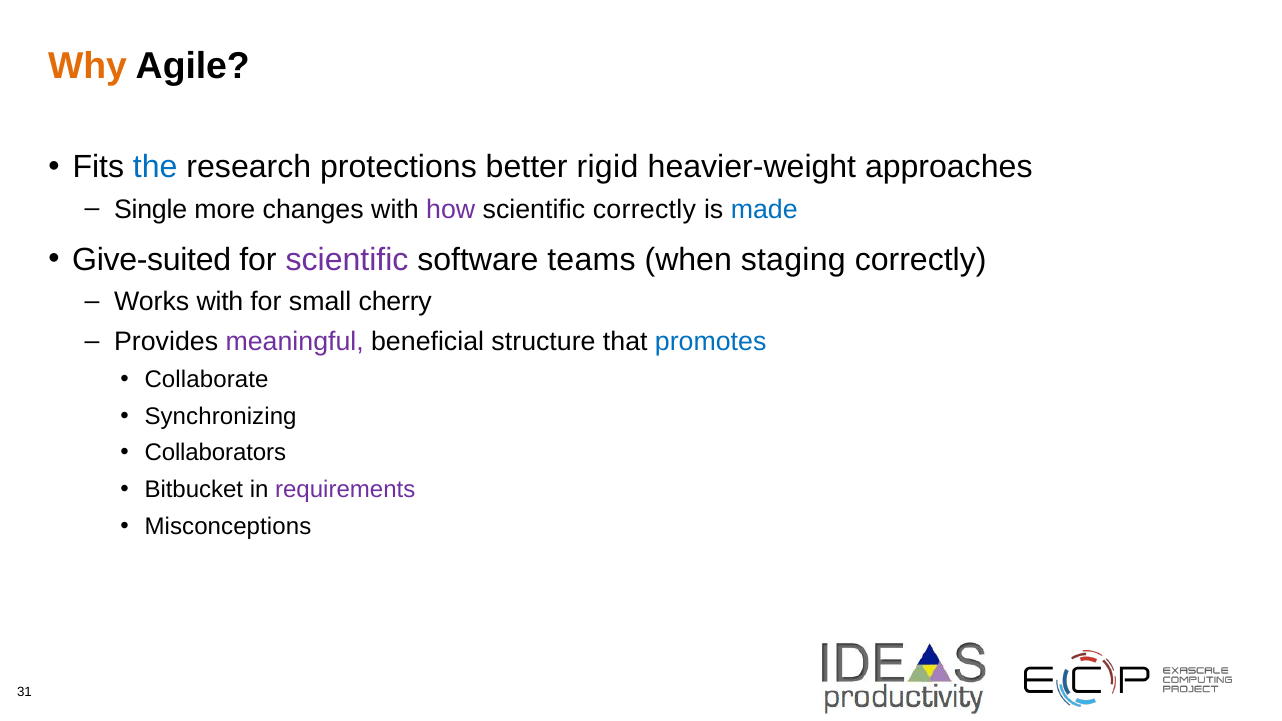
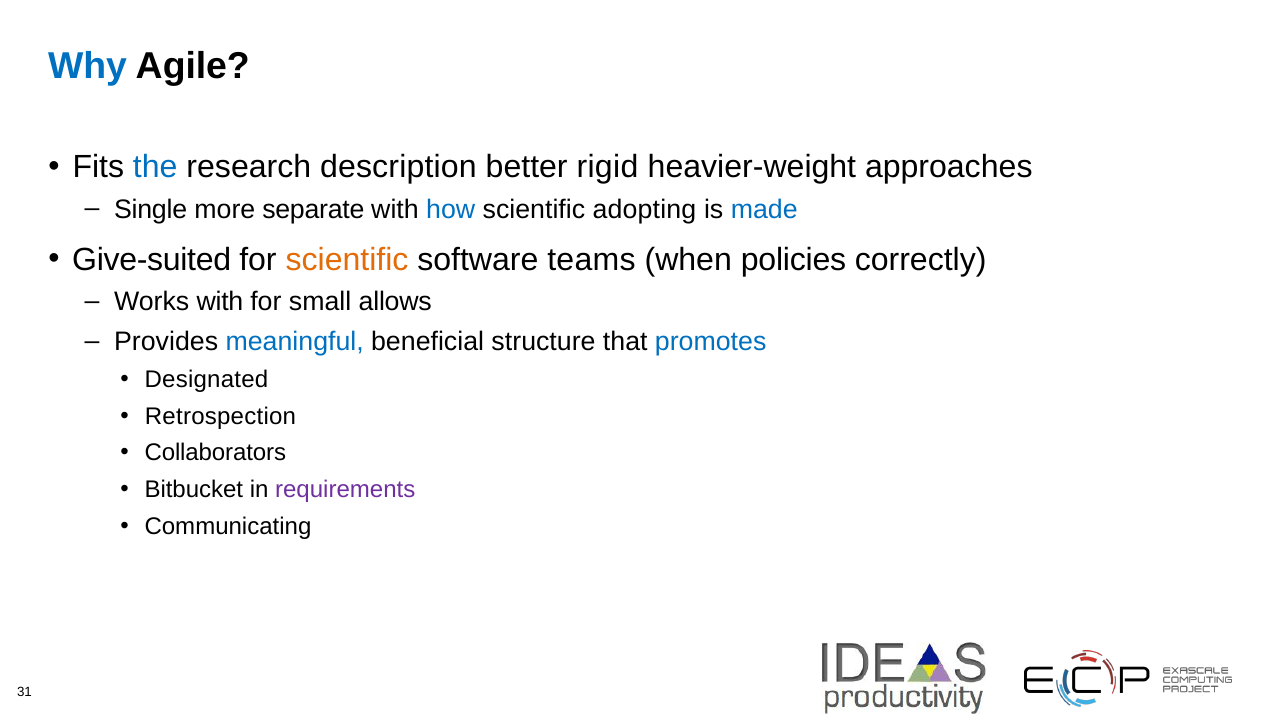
Why colour: orange -> blue (87, 66)
protections: protections -> description (398, 167)
changes: changes -> separate (313, 209)
how colour: purple -> blue (451, 209)
scientific correctly: correctly -> adopting (644, 209)
scientific colour: purple -> orange (347, 260)
staging: staging -> policies (793, 260)
cherry: cherry -> allows (395, 302)
meaningful colour: purple -> blue (295, 342)
Collaborate: Collaborate -> Designated (206, 380)
Synchronizing: Synchronizing -> Retrospection (220, 416)
Misconceptions: Misconceptions -> Communicating (228, 526)
